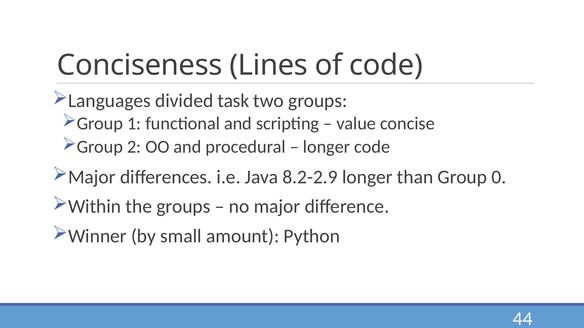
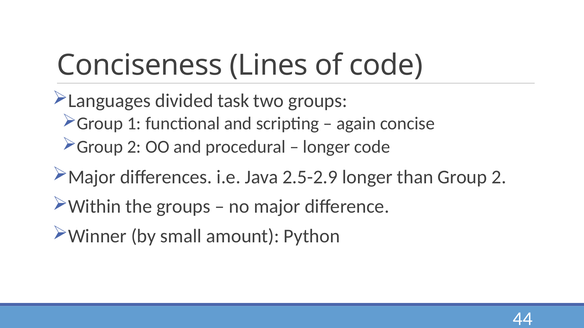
value: value -> again (356, 124)
8.2-2.9: 8.2-2.9 -> 2.5-2.9 (310, 177)
than Group 0: 0 -> 2 (499, 177)
